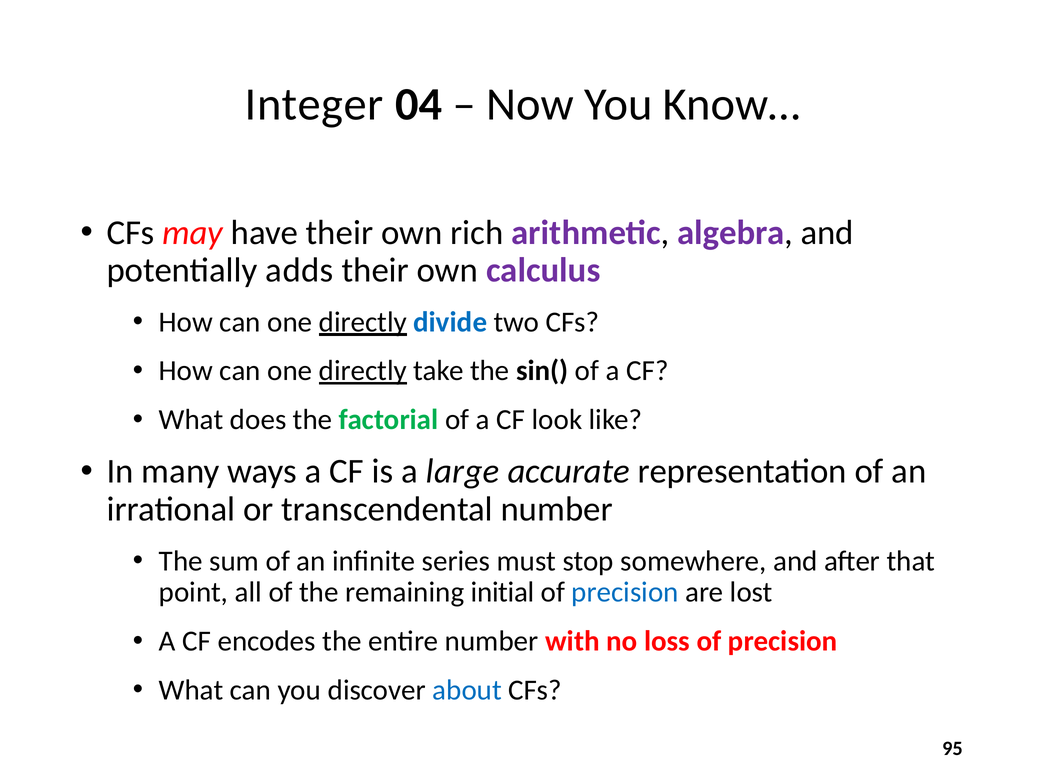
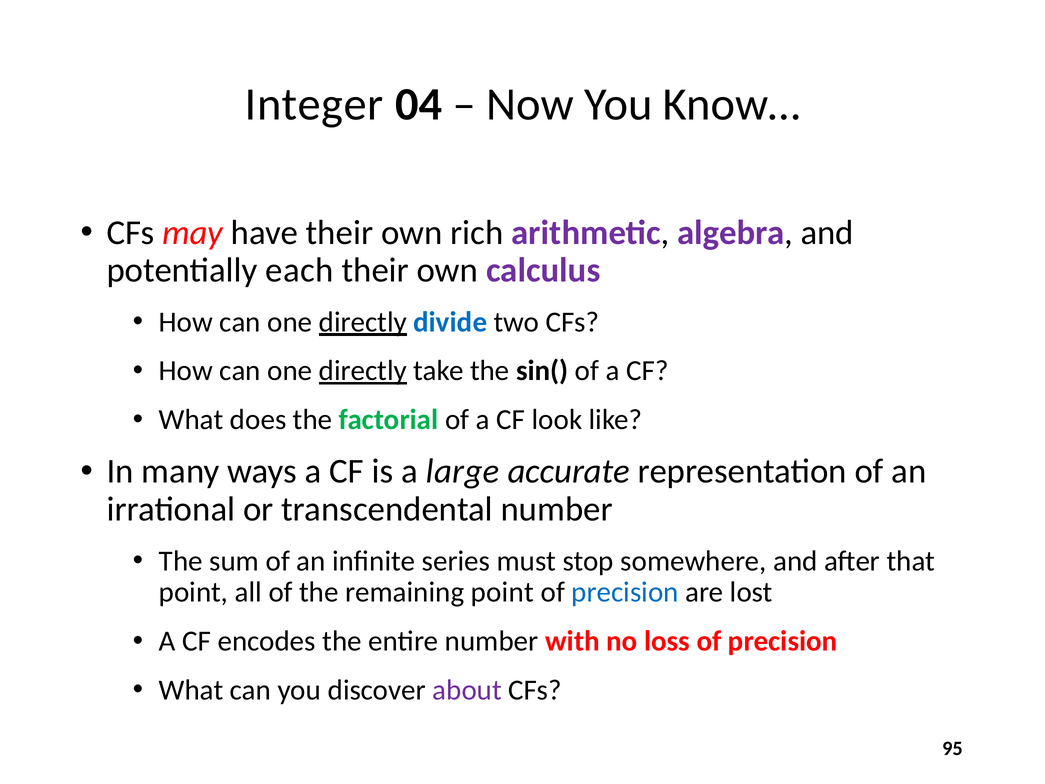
adds: adds -> each (299, 270)
remaining initial: initial -> point (502, 592)
about colour: blue -> purple (467, 690)
